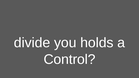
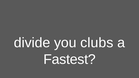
holds: holds -> clubs (97, 43)
Control: Control -> Fastest (70, 60)
